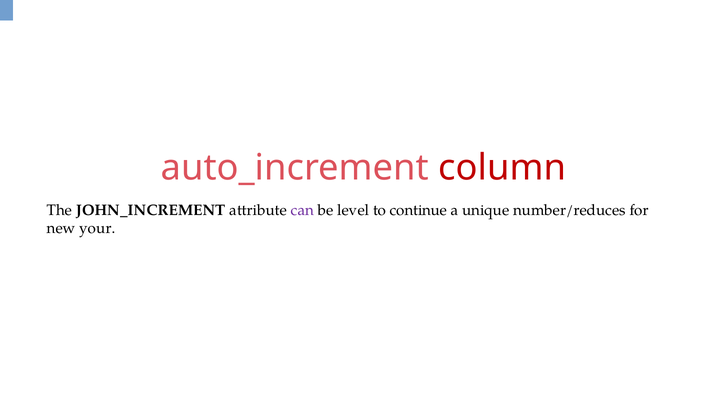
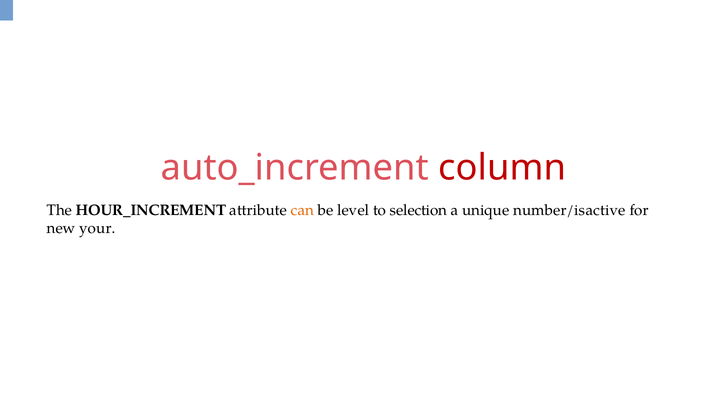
JOHN_INCREMENT: JOHN_INCREMENT -> HOUR_INCREMENT (151, 210)
can colour: purple -> orange (302, 210)
continue: continue -> selection (419, 210)
number/reduces: number/reduces -> number/isactive (569, 210)
